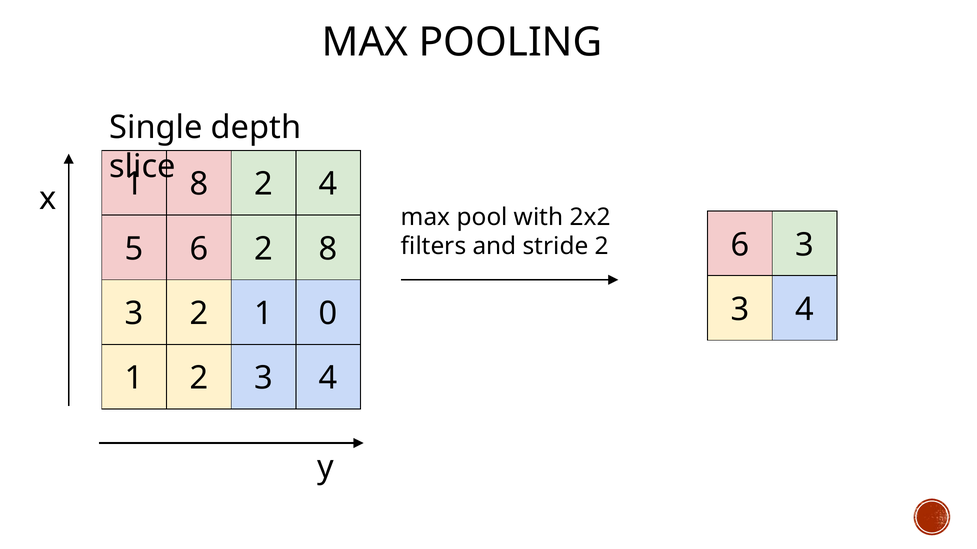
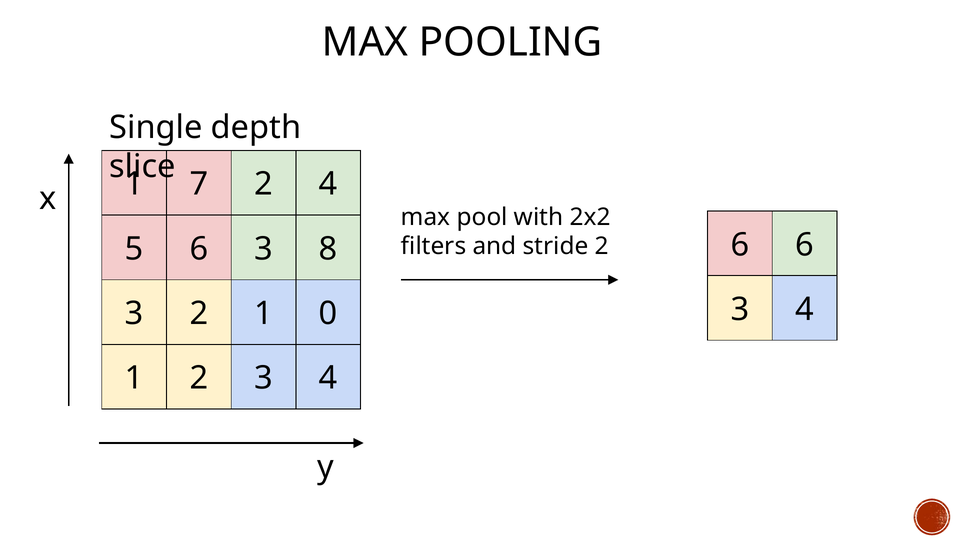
8: 8 -> 7 (199, 184)
6 3: 3 -> 6 (805, 245)
5 6 2: 2 -> 3 (264, 249)
